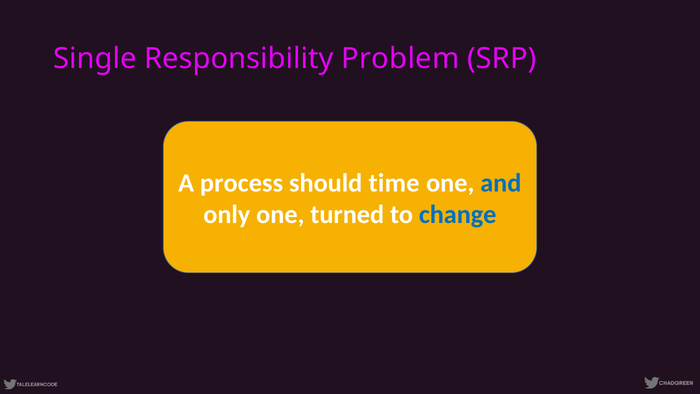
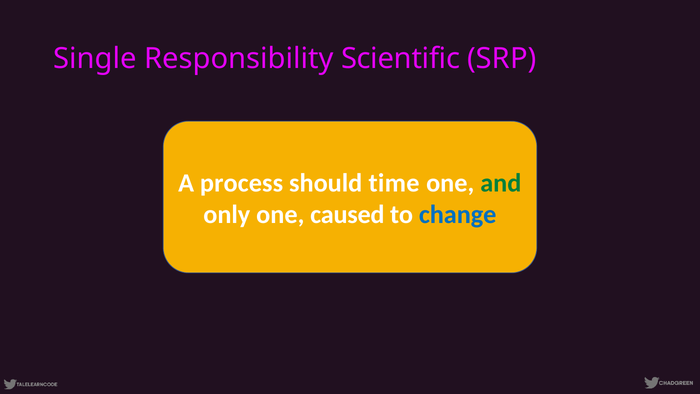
Problem: Problem -> Scientific (401, 59)
and colour: blue -> green (501, 183)
turned: turned -> caused (347, 214)
